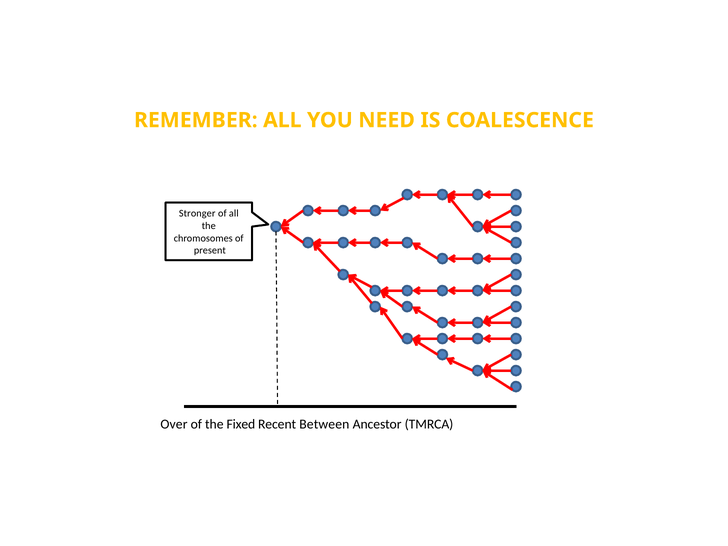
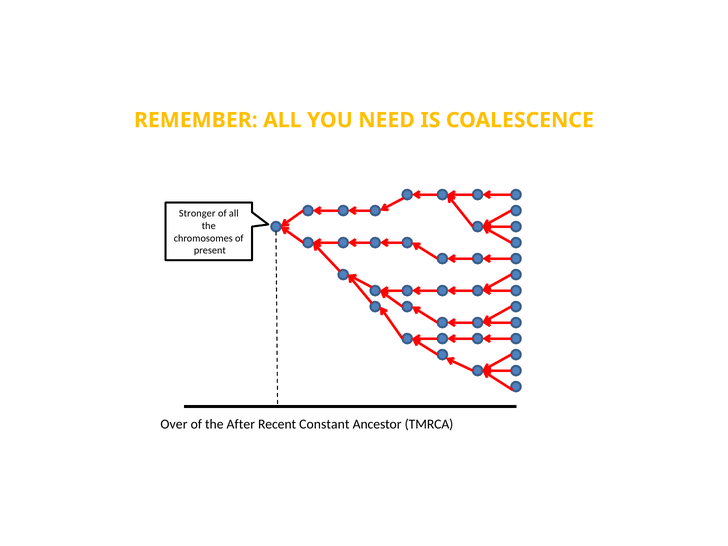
Fixed: Fixed -> After (241, 424)
Between: Between -> Constant (324, 424)
